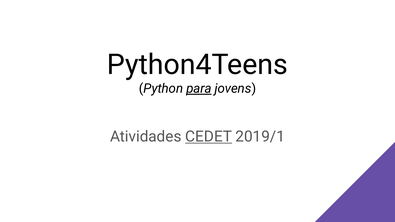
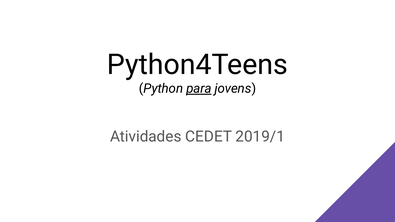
CEDET underline: present -> none (209, 137)
